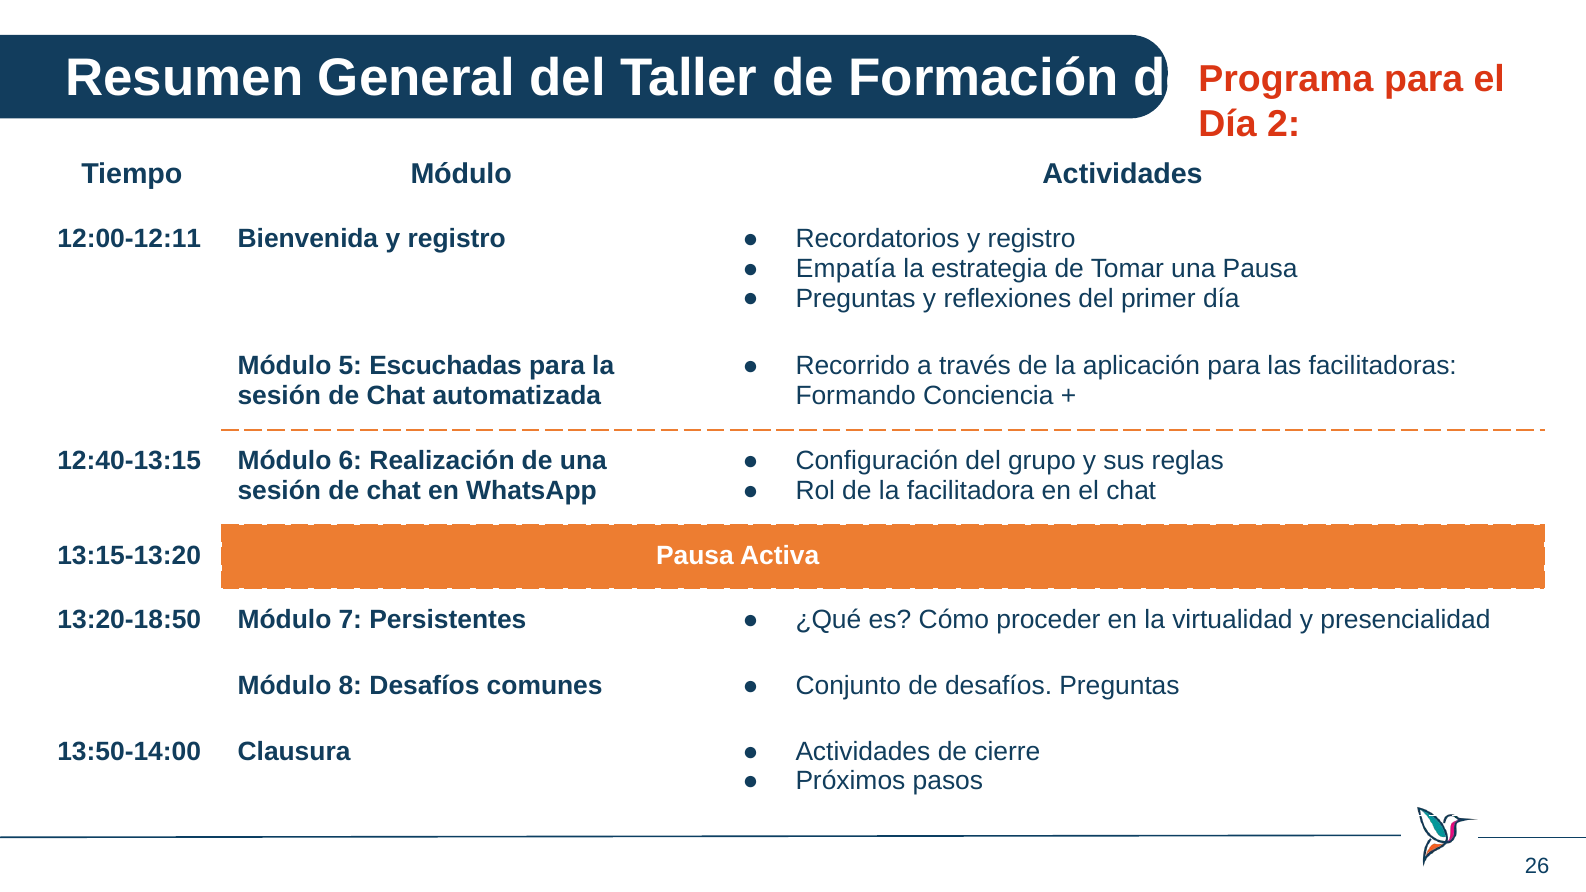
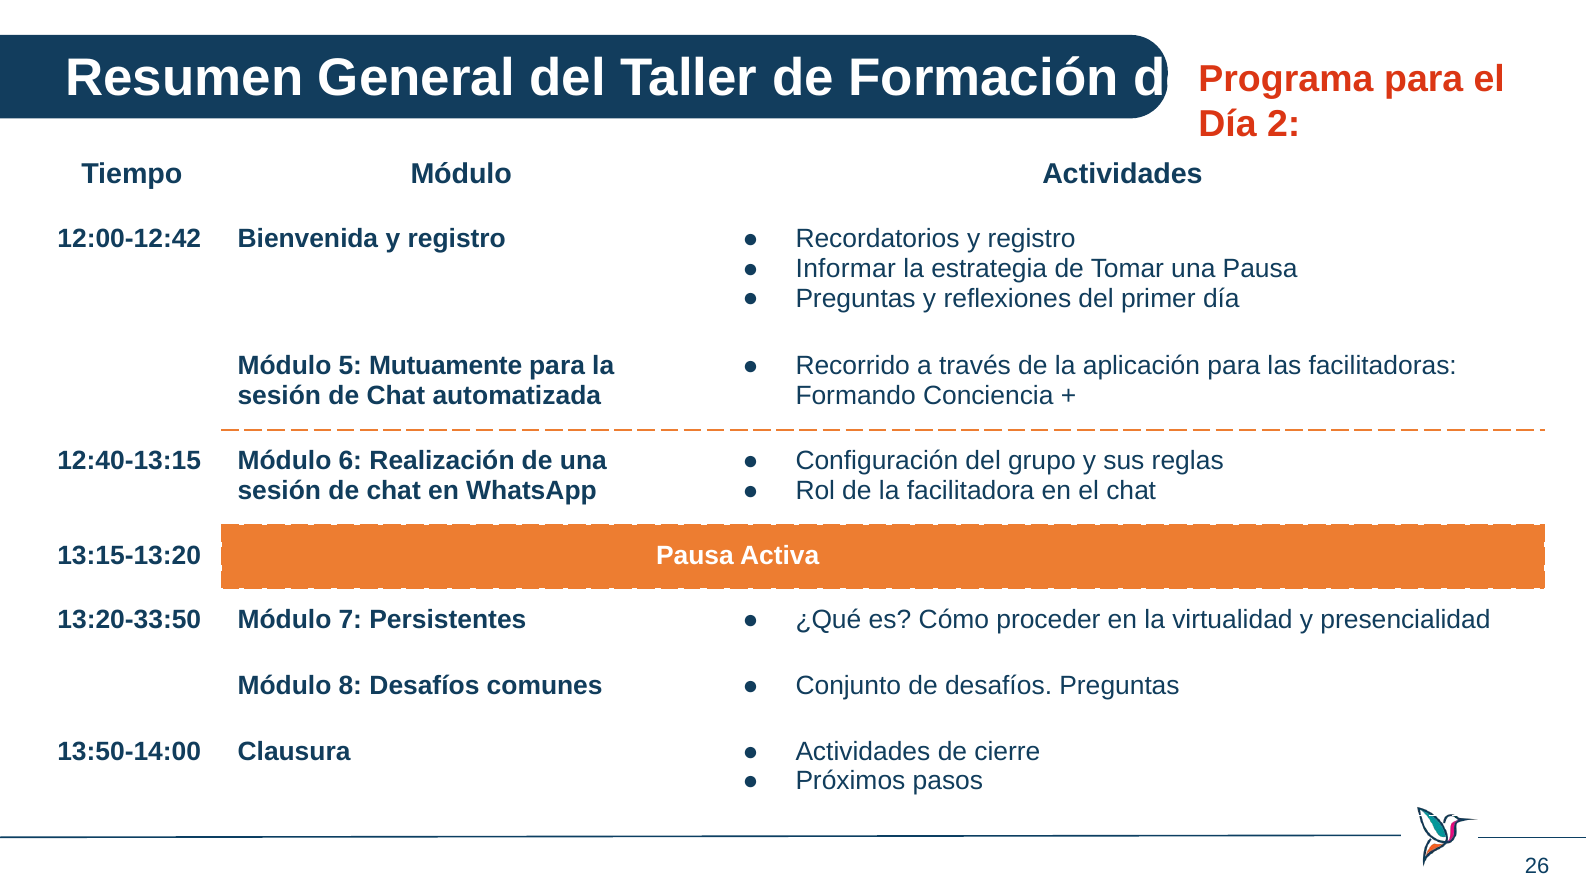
12:00-12:11: 12:00-12:11 -> 12:00-12:42 (129, 239)
Empatía: Empatía -> Informar (846, 269)
Escuchadas: Escuchadas -> Mutuamente (446, 366)
13:20-18:50: 13:20-18:50 -> 13:20-33:50 (129, 620)
